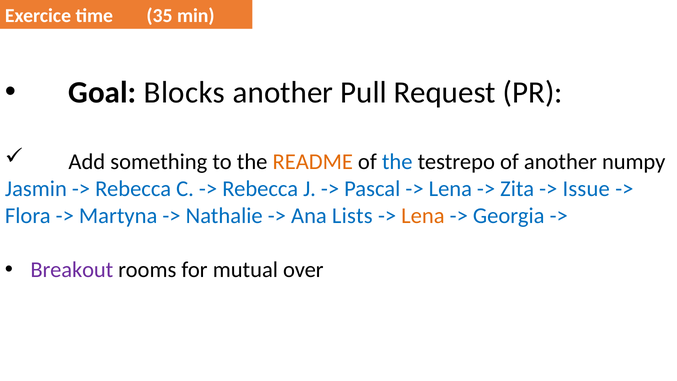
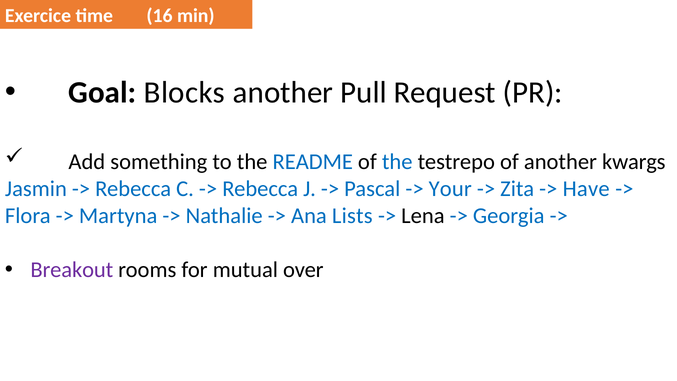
35: 35 -> 16 (159, 16)
README colour: orange -> blue (313, 161)
numpy: numpy -> kwargs (634, 161)
Lena: Lena -> Your (450, 189)
Issue: Issue -> Have (586, 189)
Lena colour: orange -> black (423, 216)
